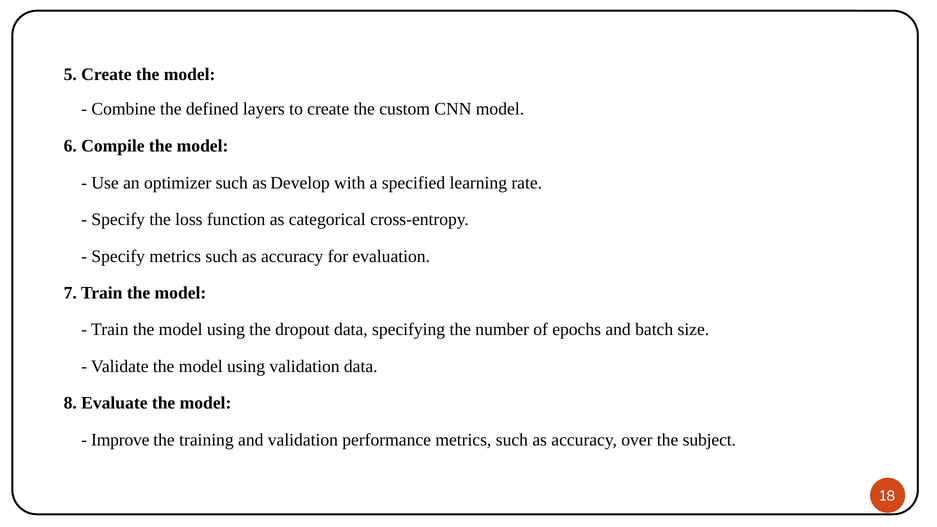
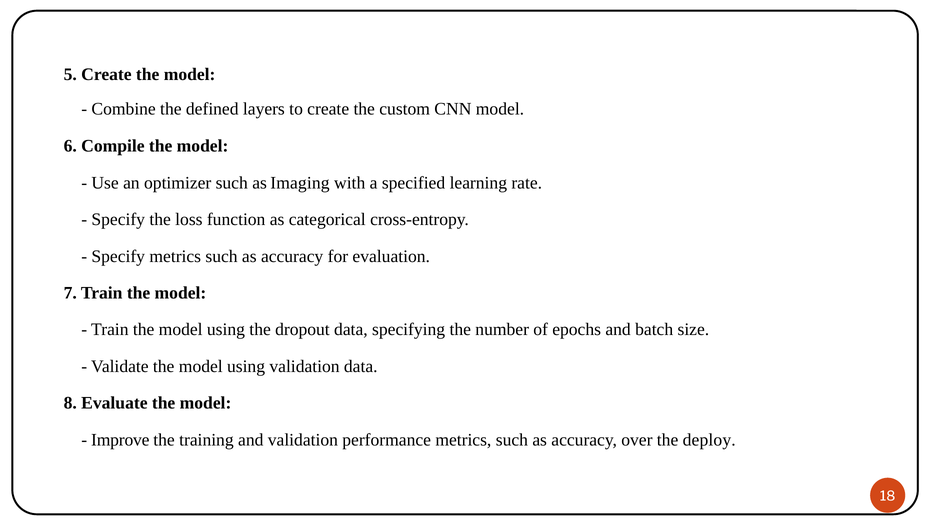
Develop: Develop -> Imaging (300, 183)
subject: subject -> deploy (709, 440)
